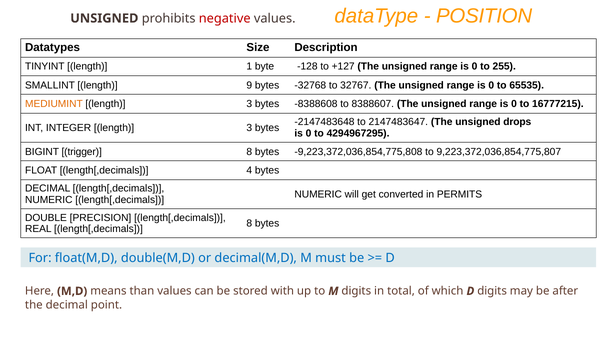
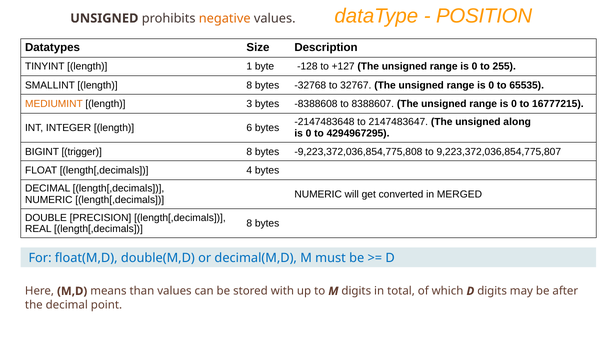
negative colour: red -> orange (225, 18)
length 9: 9 -> 8 (249, 85)
drops: drops -> along (517, 122)
INTEGER length 3: 3 -> 6 (249, 128)
PERMITS: PERMITS -> MERGED (459, 194)
